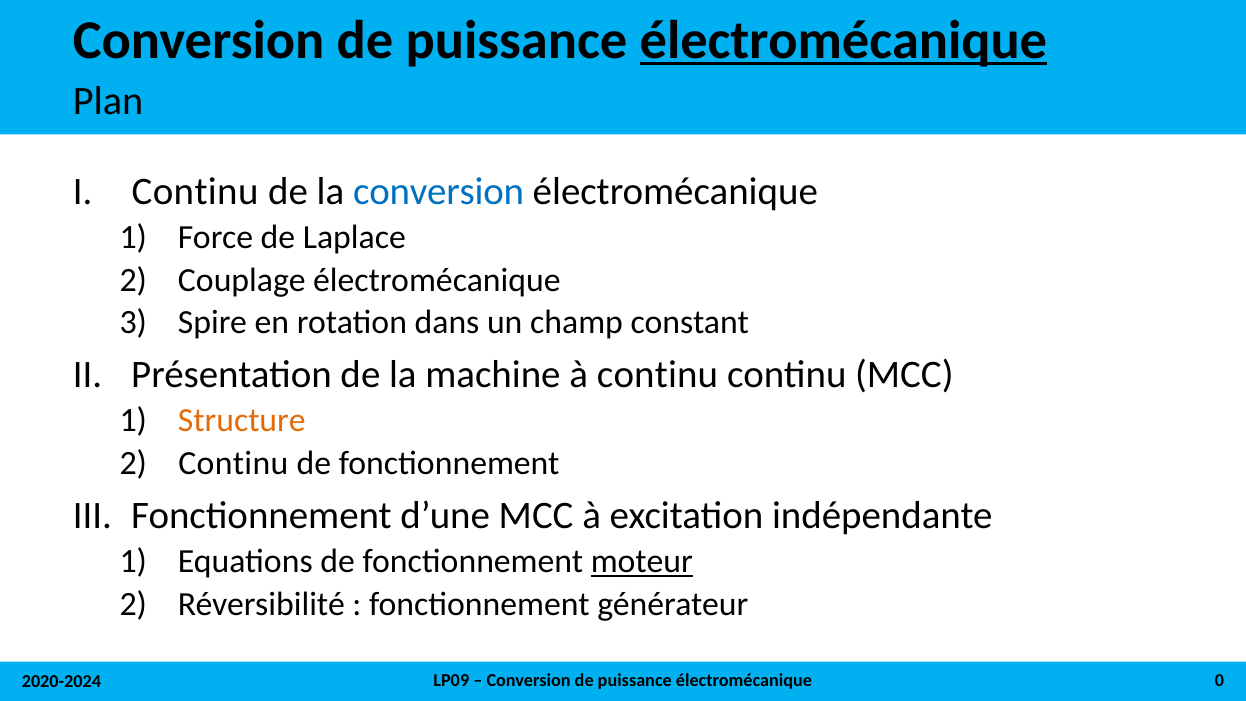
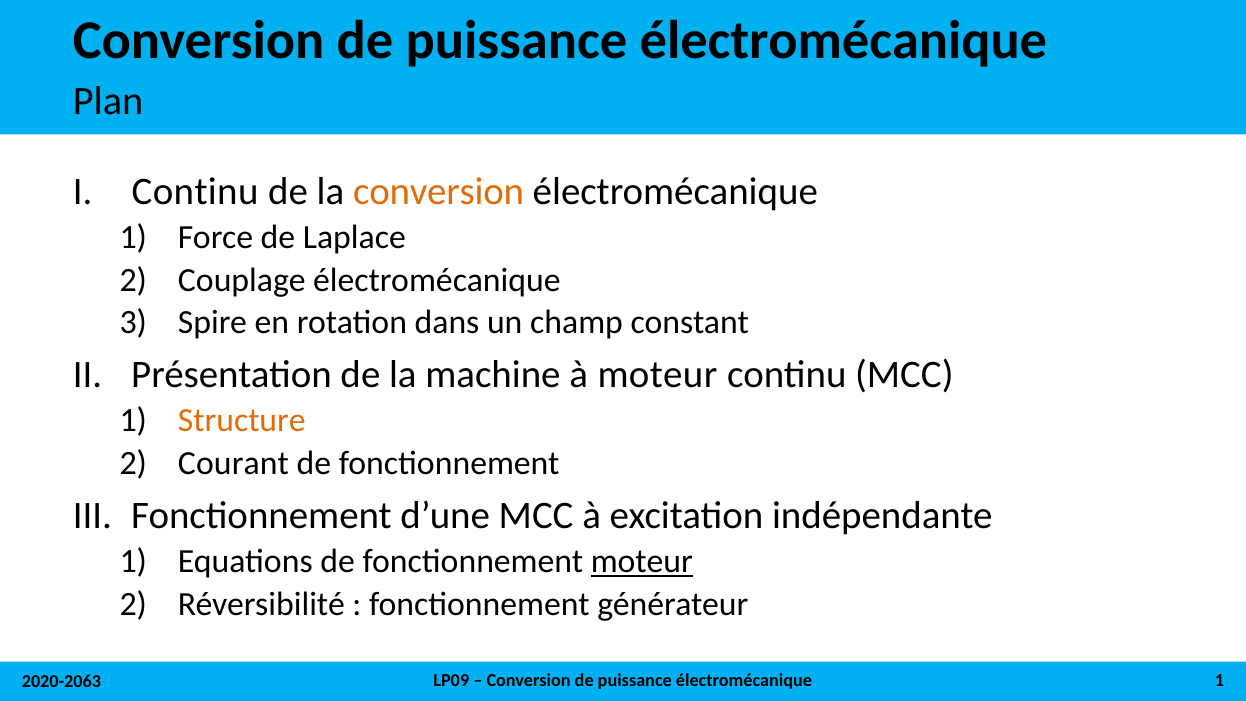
électromécanique underline: present -> none (843, 40)
conversion colour: blue -> orange (439, 191)
à continu: continu -> moteur (657, 375)
2 Continu: Continu -> Courant (233, 464)
puissance électromécanique 0: 0 -> 1 (1220, 681)
2020-2024: 2020-2024 -> 2020-2063 (61, 681)
